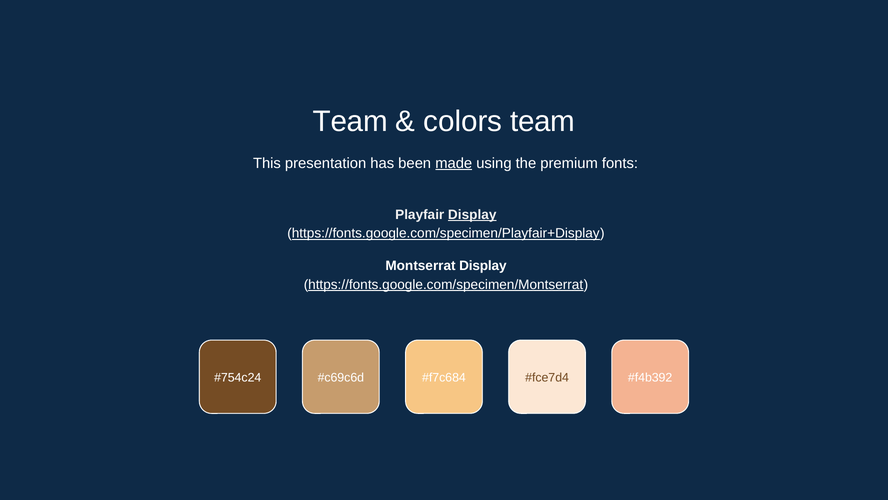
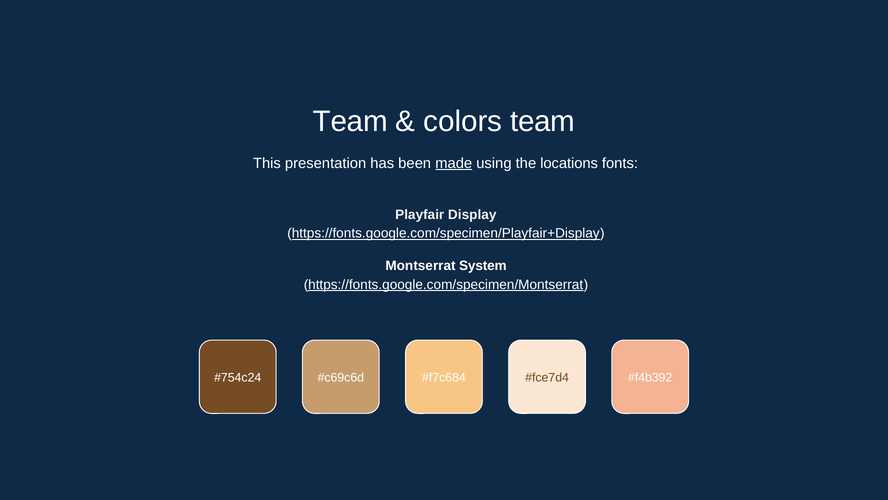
premium: premium -> locations (569, 163)
Display underline: present -> none (472, 215)
Montserrat Display: Display -> System (483, 266)
